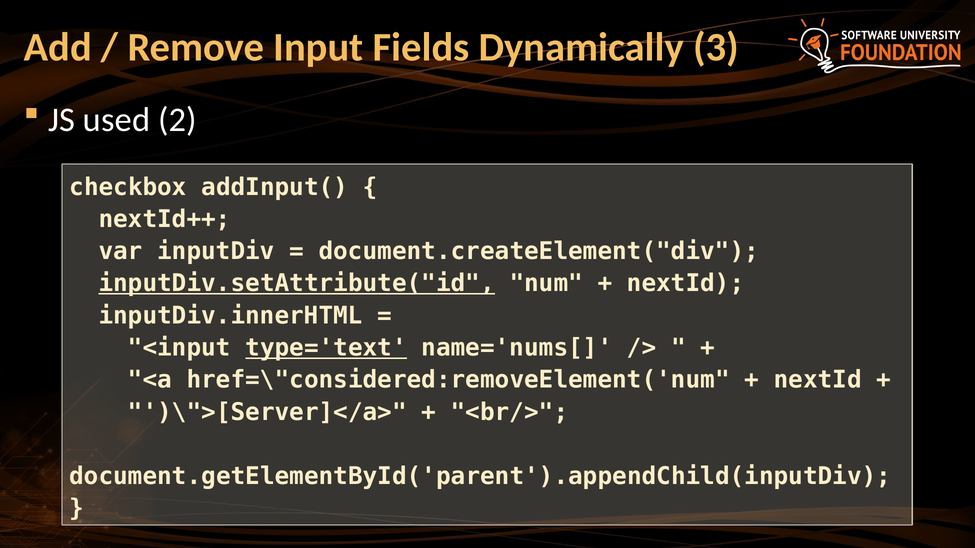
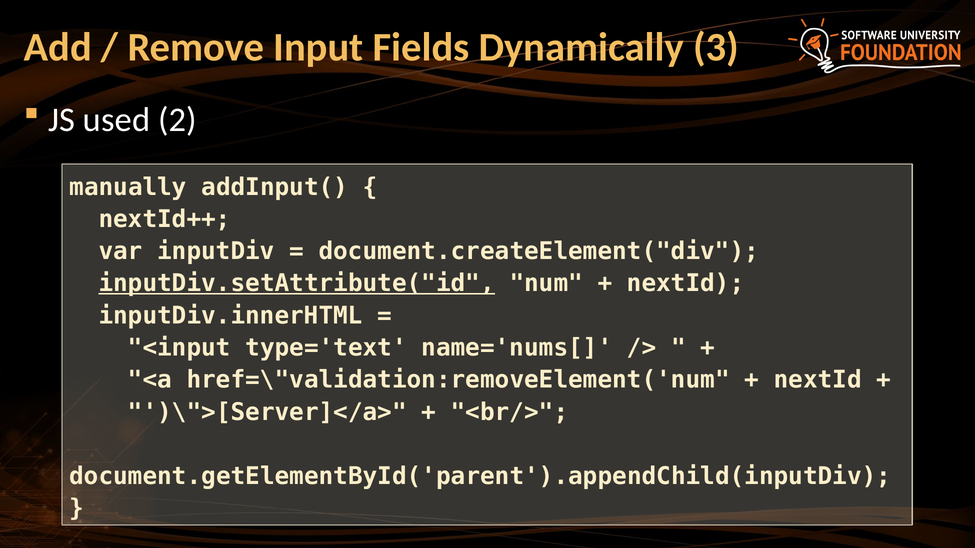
checkbox: checkbox -> manually (128, 187)
type='text underline: present -> none (326, 348)
href=\"considered:removeElement('num: href=\"considered:removeElement('num -> href=\"validation:removeElement('num (458, 380)
